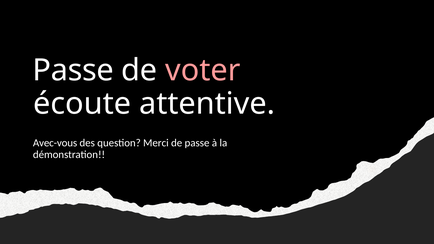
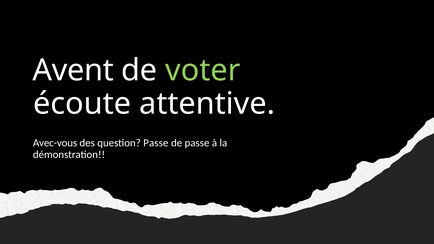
Passe: Passe -> Avent (73, 70)
voter colour: pink -> light green (203, 70)
question Merci: Merci -> Passe (156, 143)
